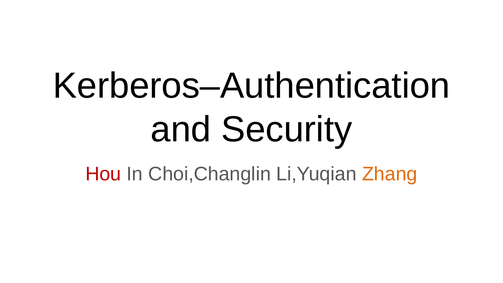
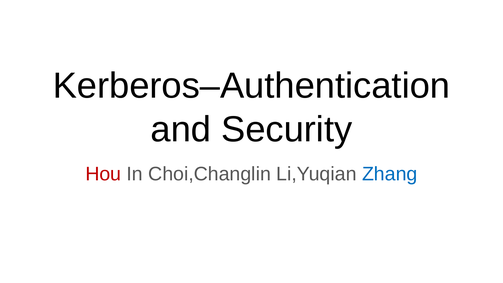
Zhang colour: orange -> blue (390, 174)
